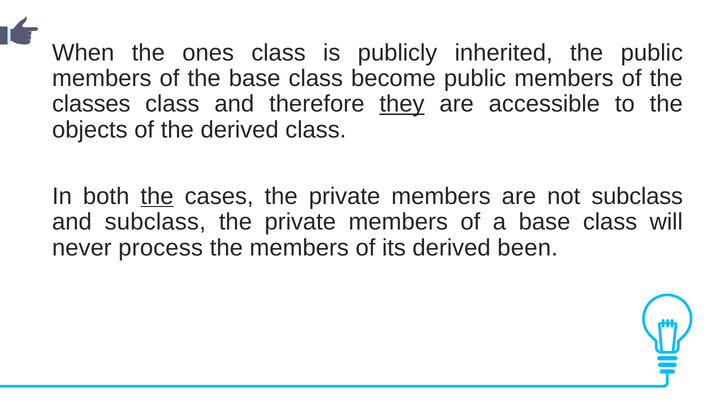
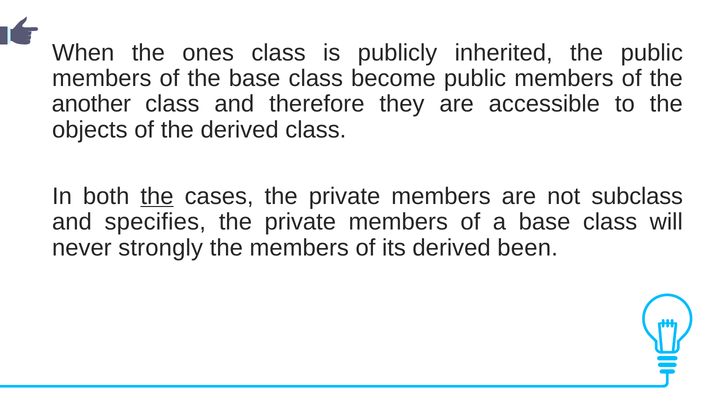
classes: classes -> another (91, 104)
they underline: present -> none (402, 104)
and subclass: subclass -> specifies (155, 222)
process: process -> strongly (161, 248)
